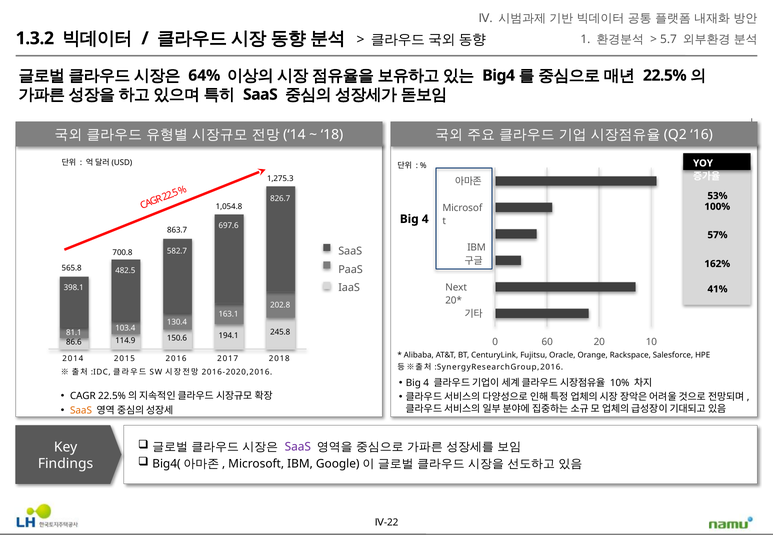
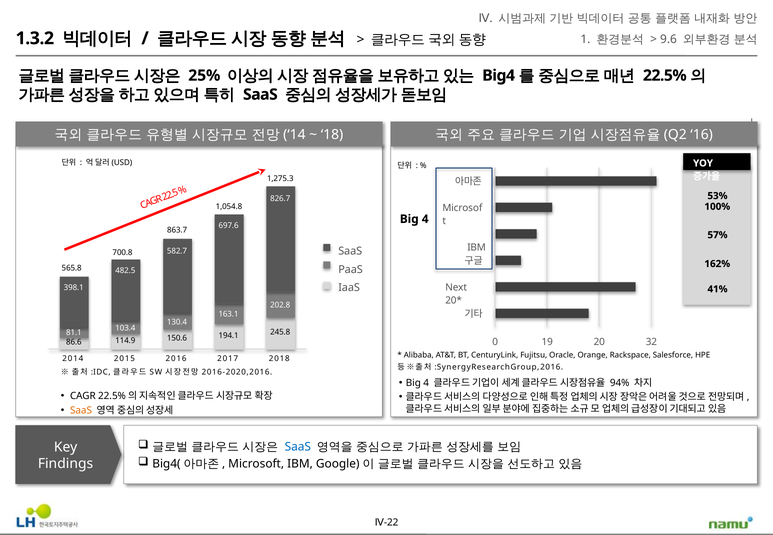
5.7: 5.7 -> 9.6 (668, 39)
64%: 64% -> 25% (204, 76)
60: 60 -> 19 (547, 342)
10: 10 -> 32 (651, 342)
10%: 10% -> 94% (620, 383)
SaaS colour: purple -> blue (298, 447)
